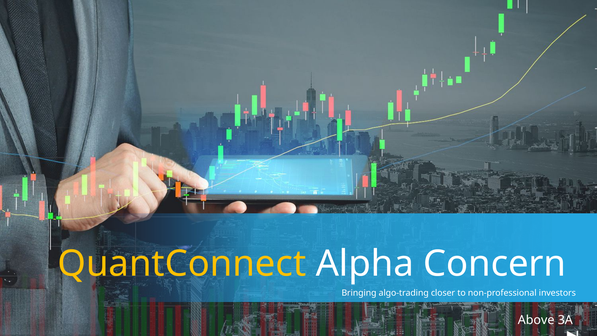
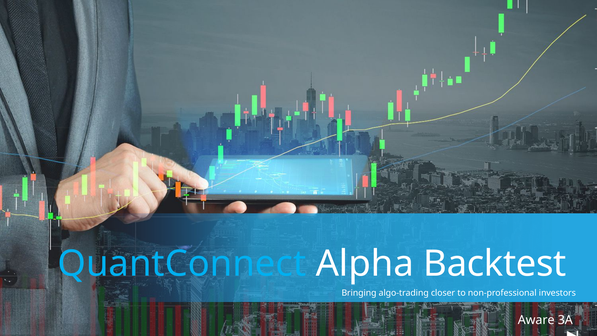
QuantConnect colour: yellow -> light blue (182, 263)
Concern: Concern -> Backtest (495, 263)
Above: Above -> Aware (536, 320)
